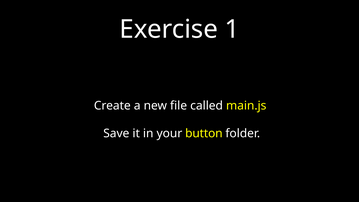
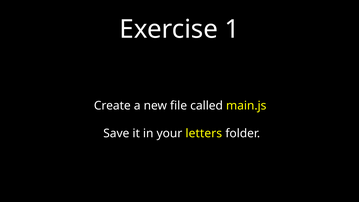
button: button -> letters (204, 133)
